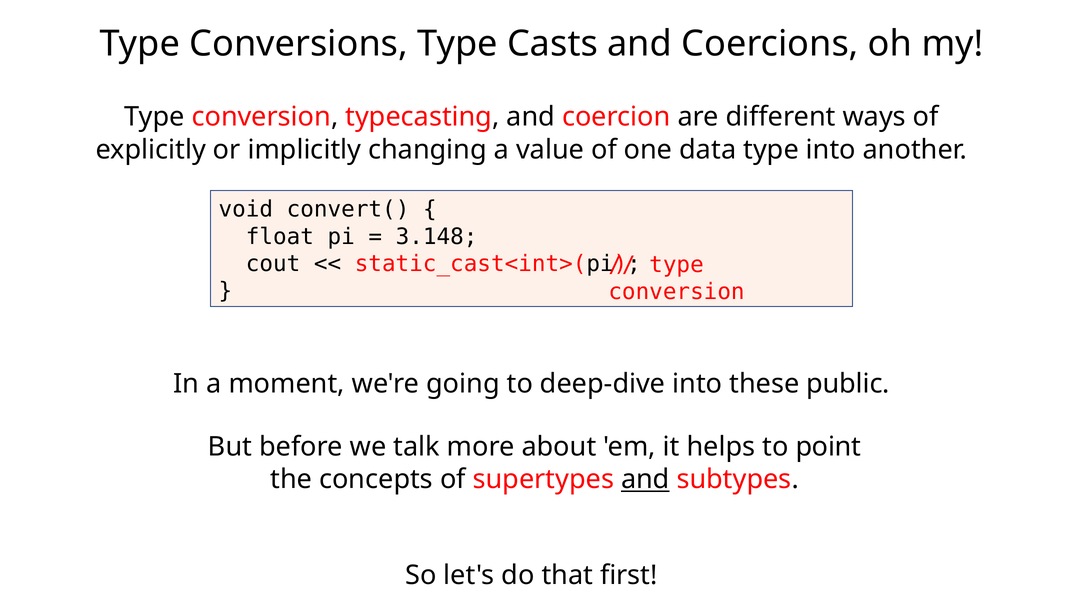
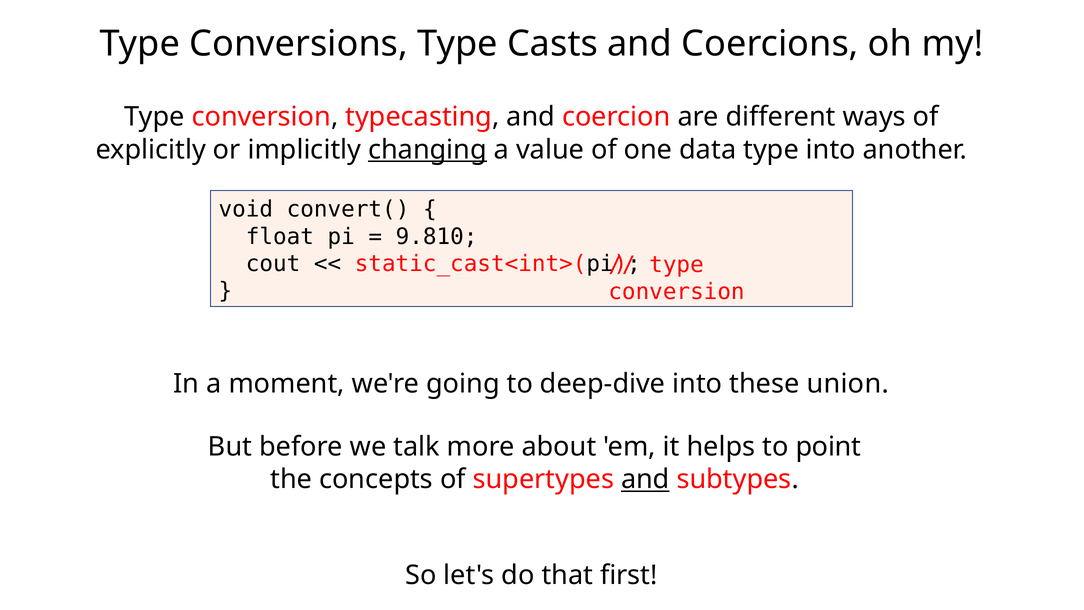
changing underline: none -> present (427, 149)
3.148: 3.148 -> 9.810 (437, 236)
public: public -> union (848, 383)
